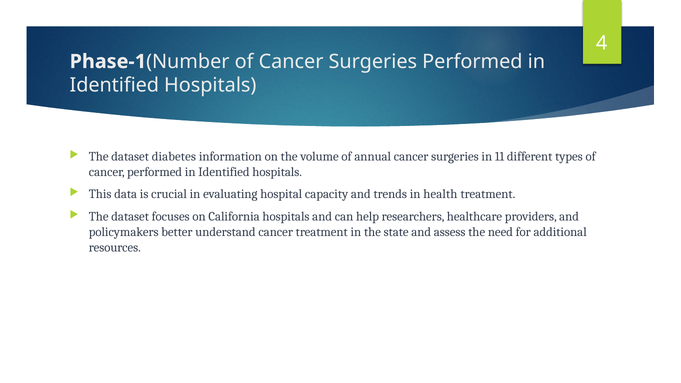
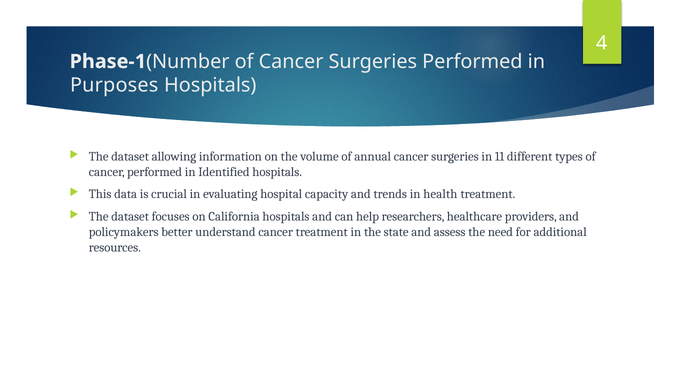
Identified: Identified -> Purposes (114, 85)
diabetes: diabetes -> allowing (174, 157)
